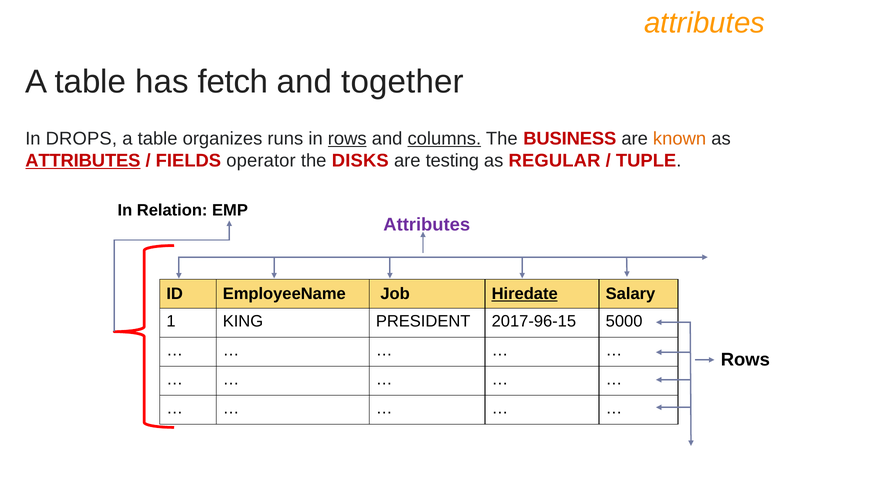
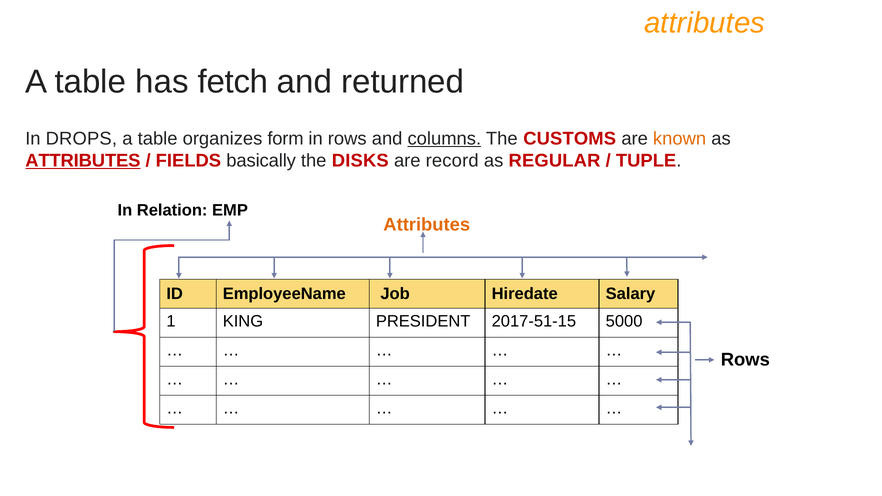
together: together -> returned (403, 82)
runs: runs -> form (285, 139)
rows underline: present -> none (347, 139)
BUSINESS: BUSINESS -> CUSTOMS (570, 139)
operator: operator -> basically (261, 161)
testing: testing -> record (452, 161)
Attributes colour: purple -> orange (427, 225)
Hiredate underline: present -> none (525, 294)
2017-96-15: 2017-96-15 -> 2017-51-15 (534, 321)
